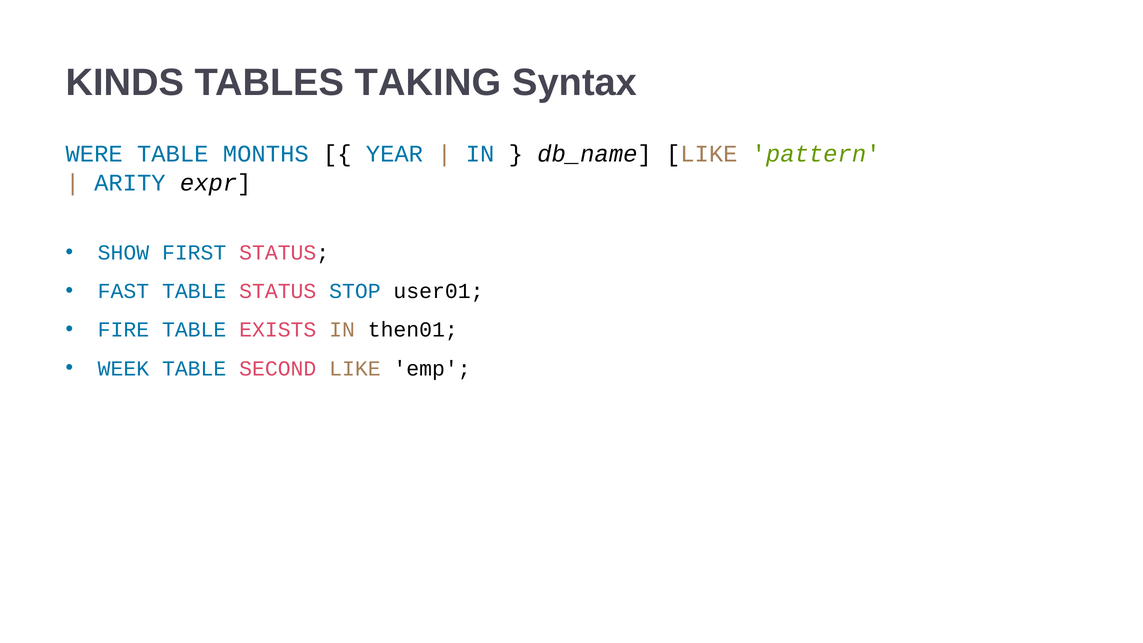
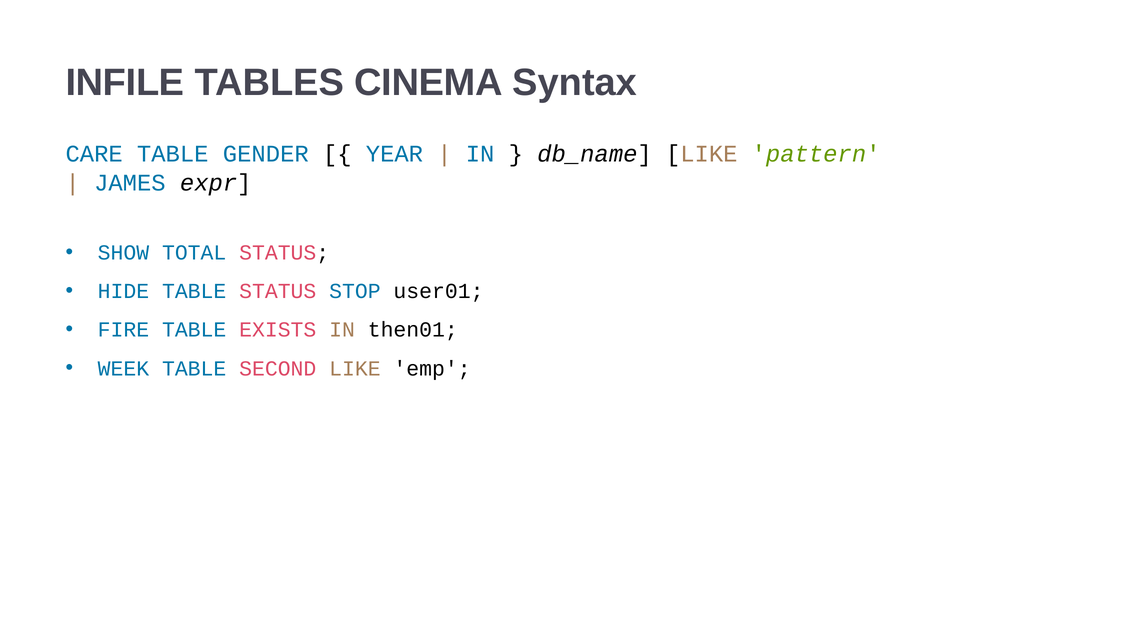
KINDS: KINDS -> INFILE (125, 83)
TAKING: TAKING -> CINEMA (428, 83)
WERE: WERE -> CARE (94, 154)
MONTHS: MONTHS -> GENDER (266, 154)
ARITY: ARITY -> JAMES (130, 183)
FIRST: FIRST -> TOTAL (194, 253)
FAST: FAST -> HIDE (123, 291)
